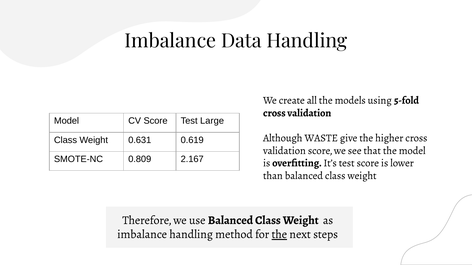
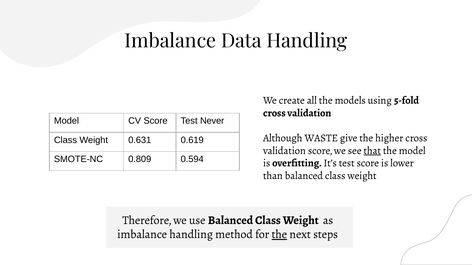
Large: Large -> Never (212, 121)
that underline: none -> present (372, 151)
2.167: 2.167 -> 0.594 (192, 159)
